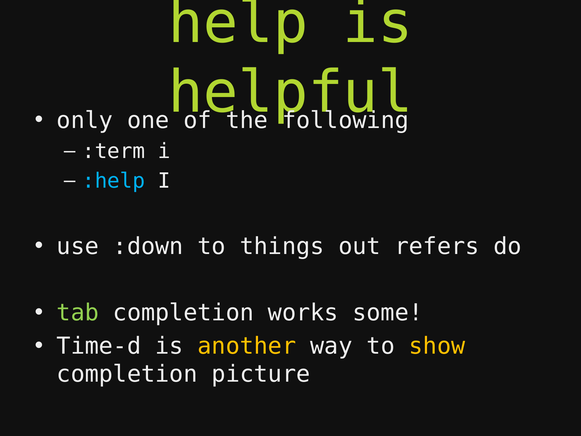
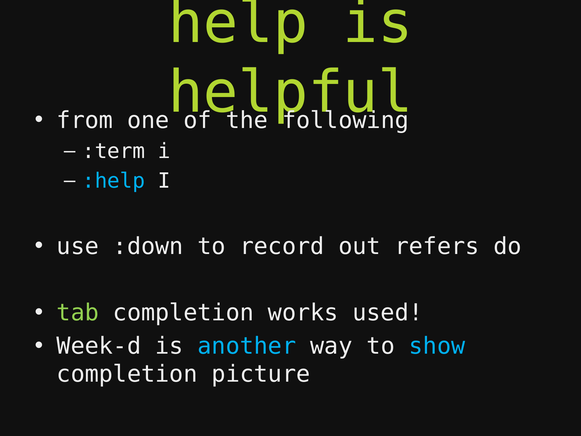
only: only -> from (85, 120)
things: things -> record (282, 246)
some: some -> used (388, 313)
Time-d: Time-d -> Week-d (99, 346)
another colour: yellow -> light blue (247, 346)
show colour: yellow -> light blue (437, 346)
